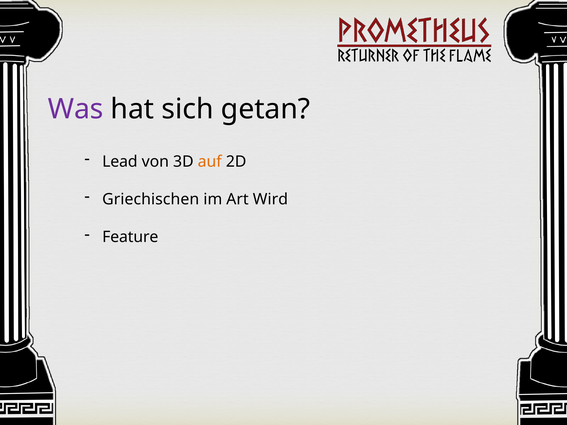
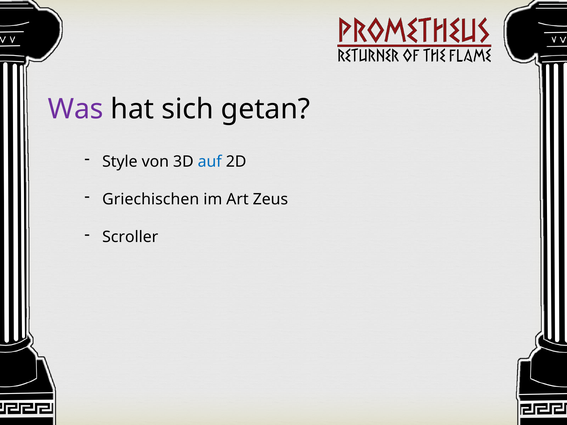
Lead: Lead -> Style (120, 162)
auf colour: orange -> blue (210, 162)
Wird: Wird -> Zeus (270, 199)
Feature: Feature -> Scroller (130, 237)
